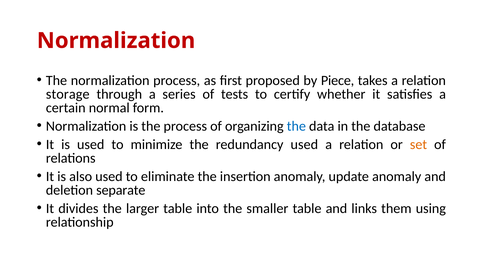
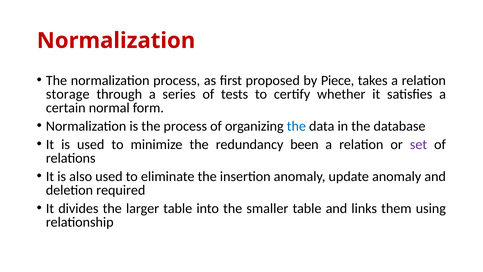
redundancy used: used -> been (304, 144)
set colour: orange -> purple (418, 144)
separate: separate -> required (121, 190)
